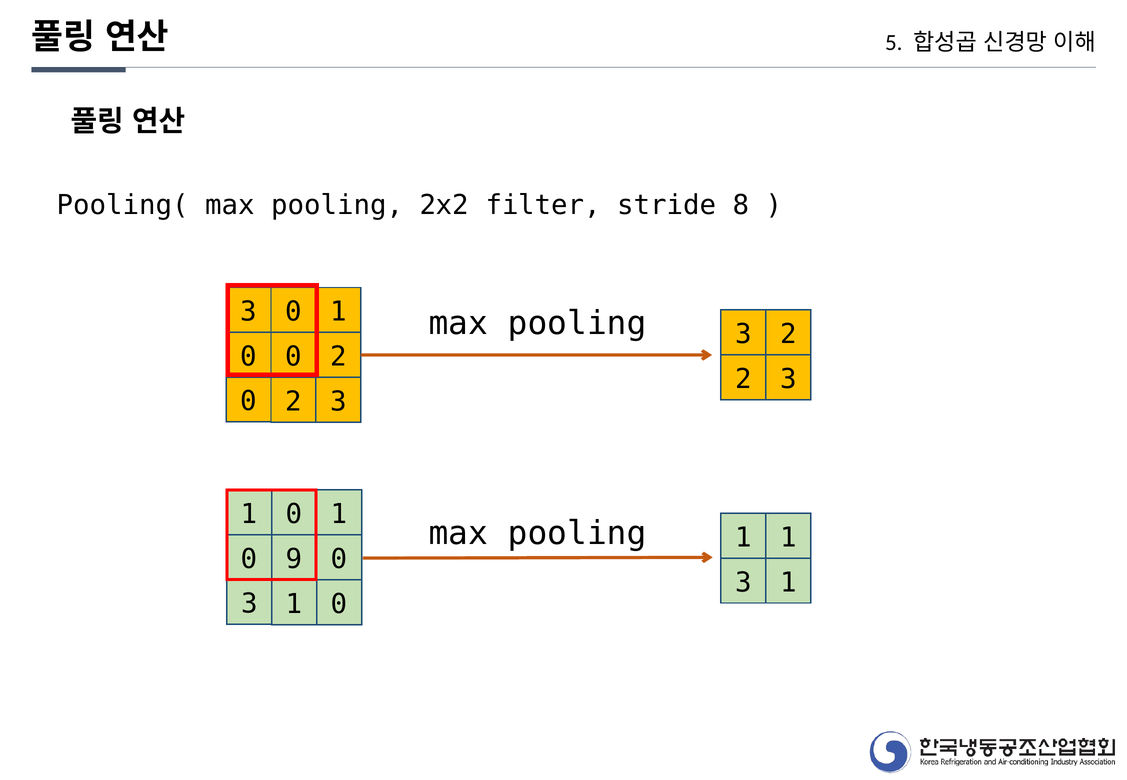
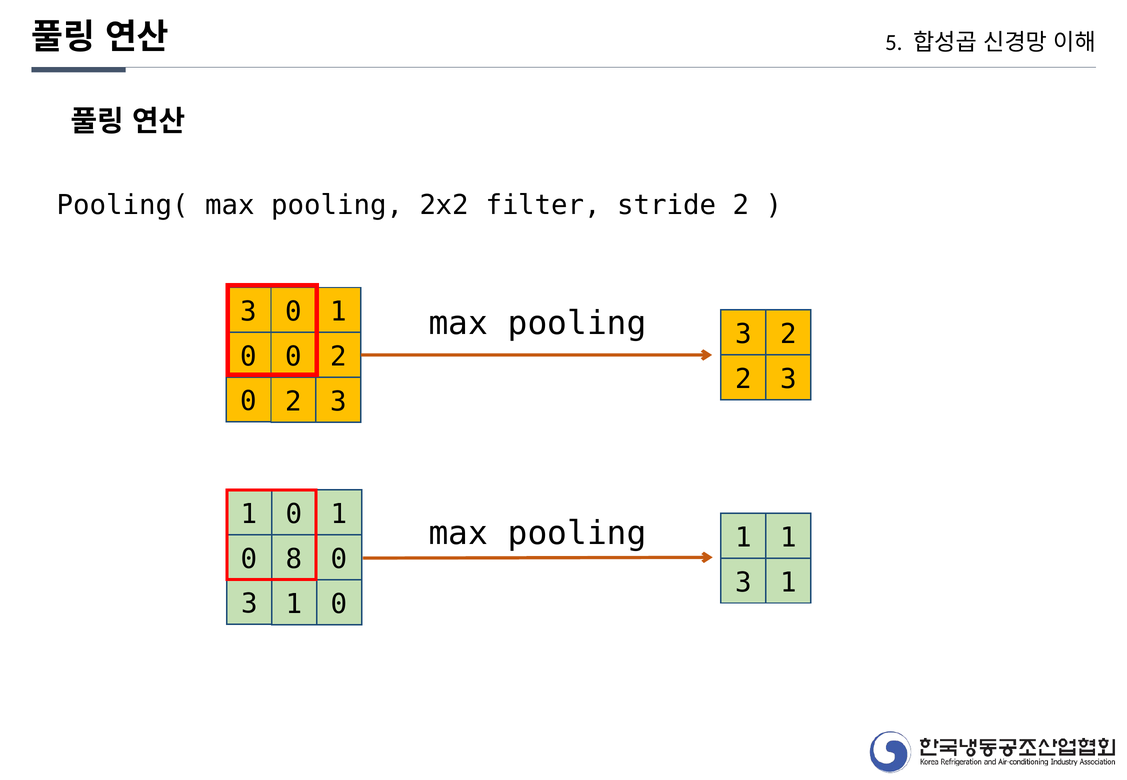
stride 8: 8 -> 2 (741, 205)
9: 9 -> 8 (294, 559)
